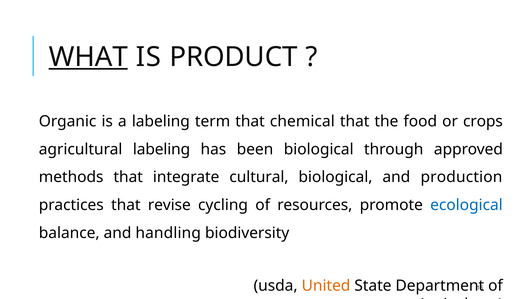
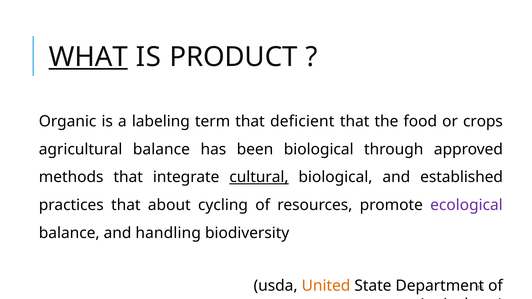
chemical: chemical -> deficient (302, 121)
agricultural labeling: labeling -> balance (161, 149)
cultural underline: none -> present (259, 177)
production: production -> established (462, 177)
revise: revise -> about (169, 205)
ecological colour: blue -> purple (466, 205)
